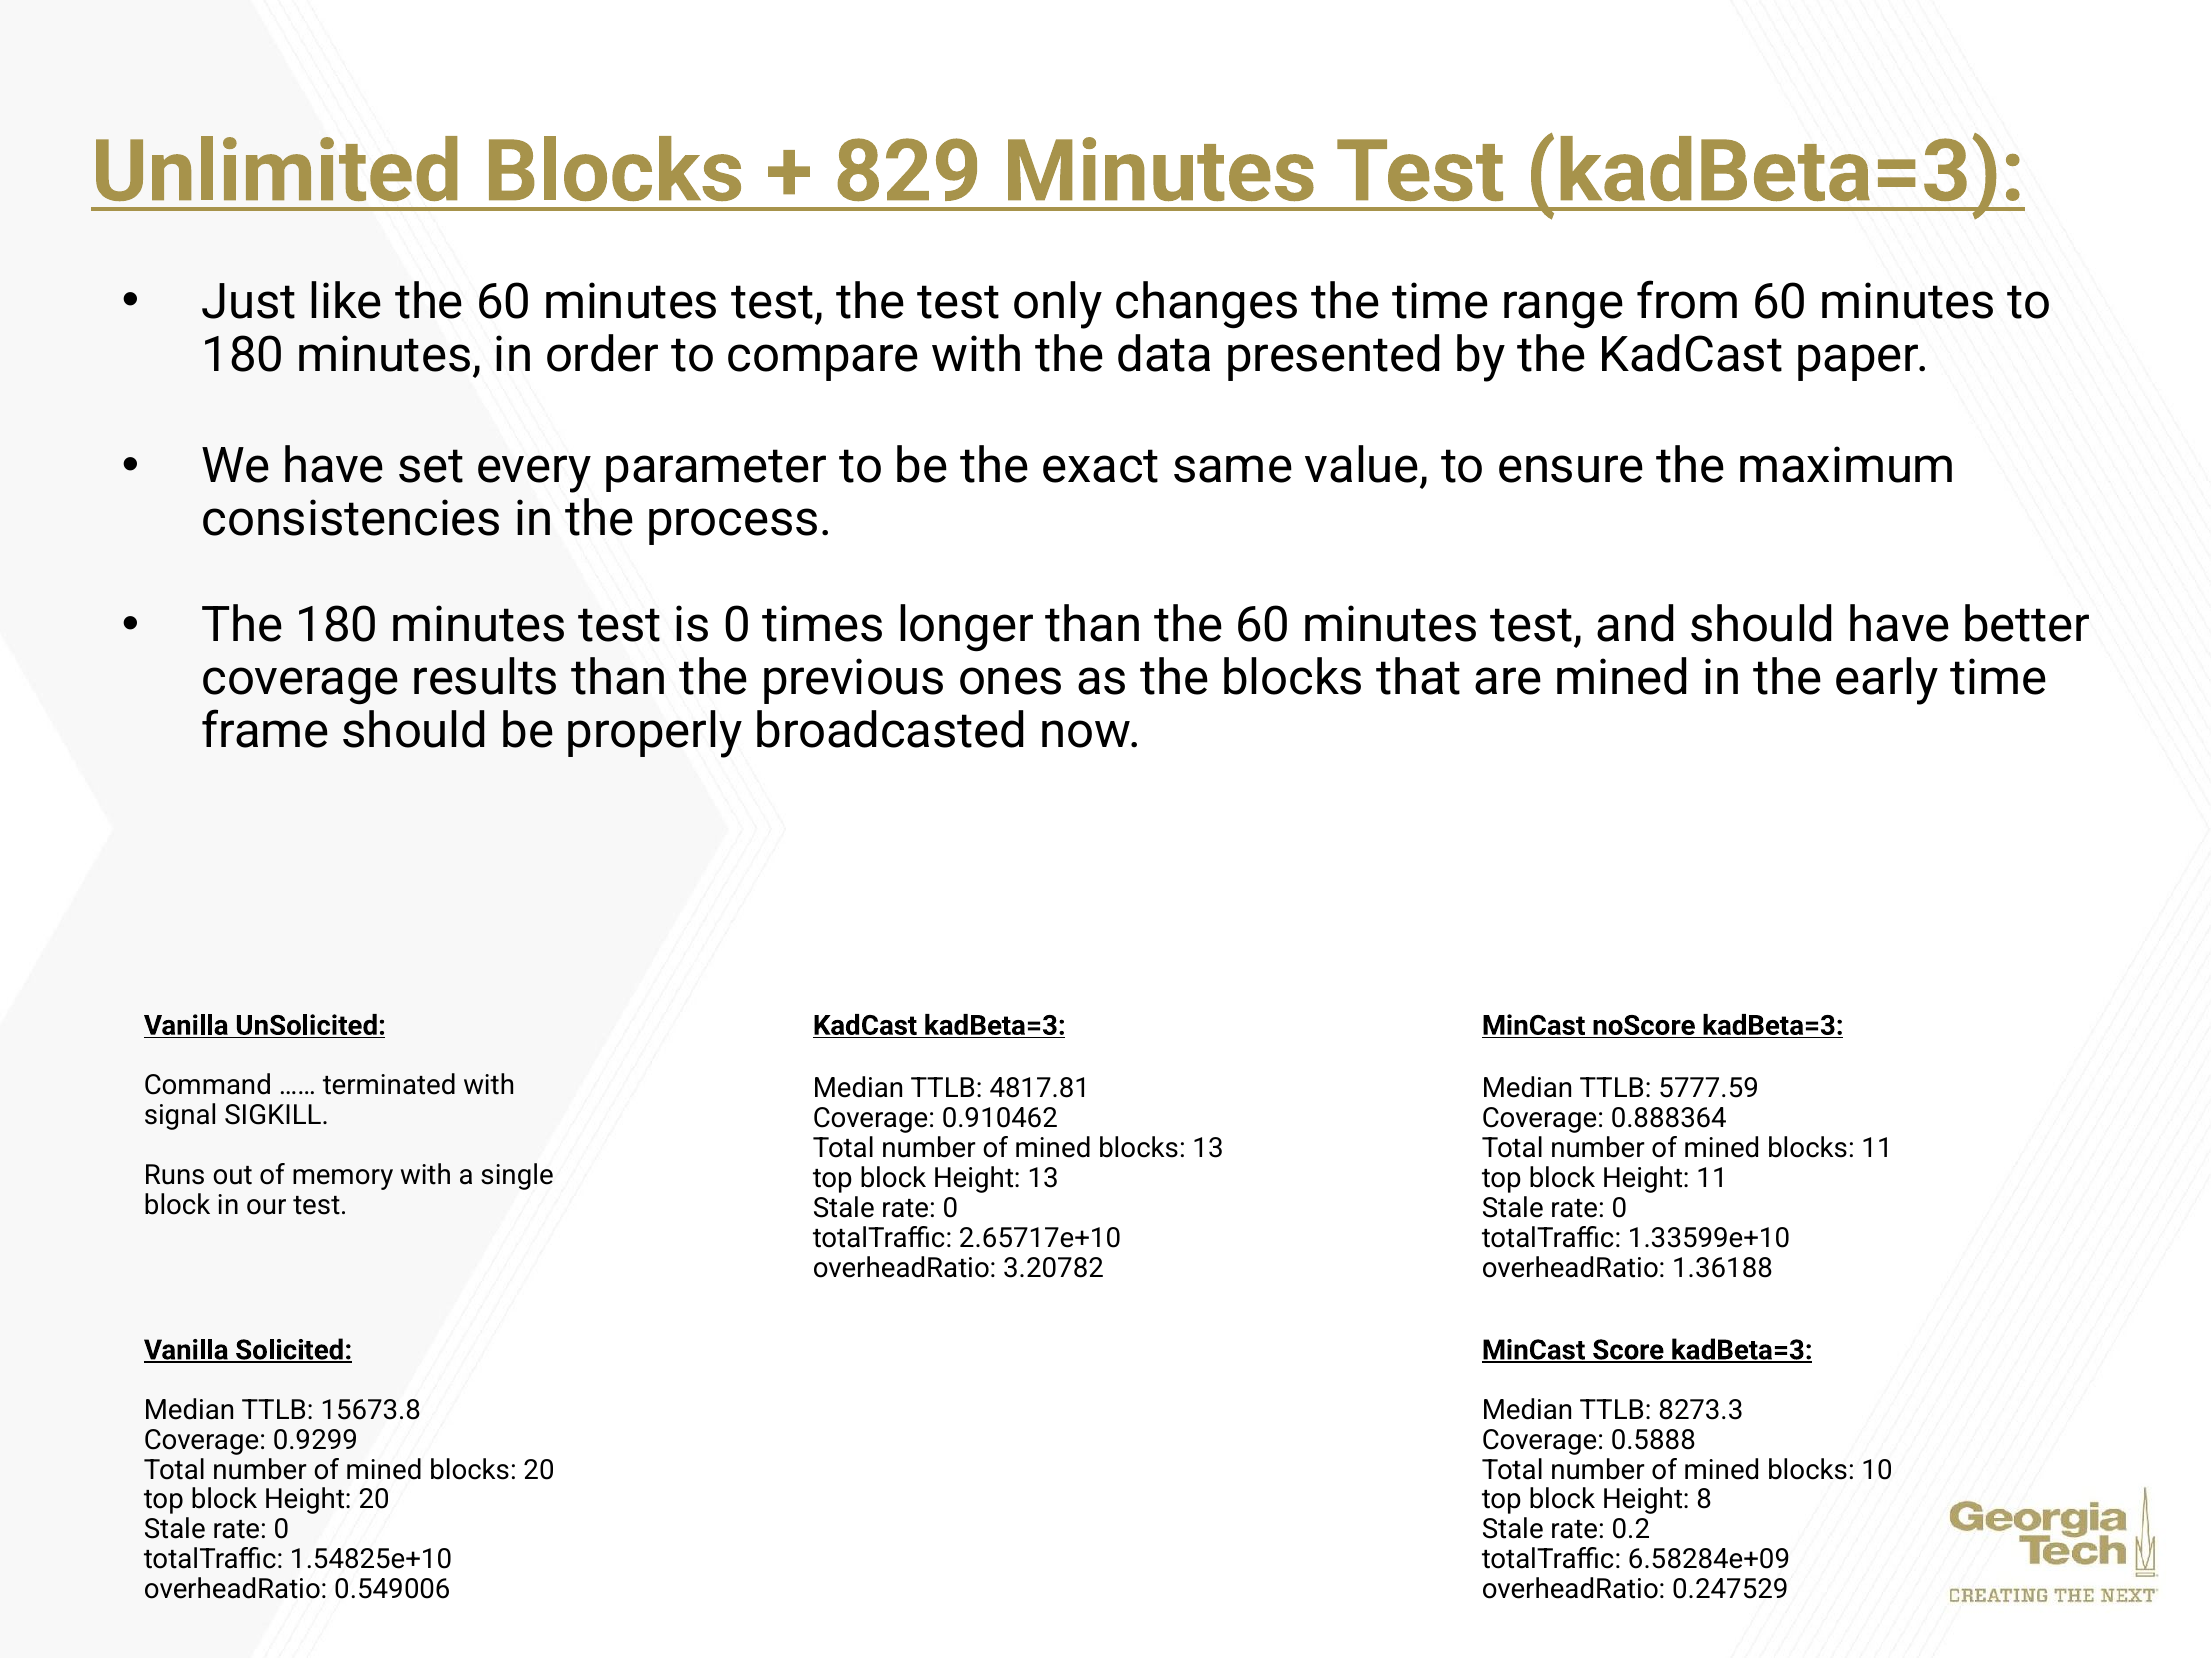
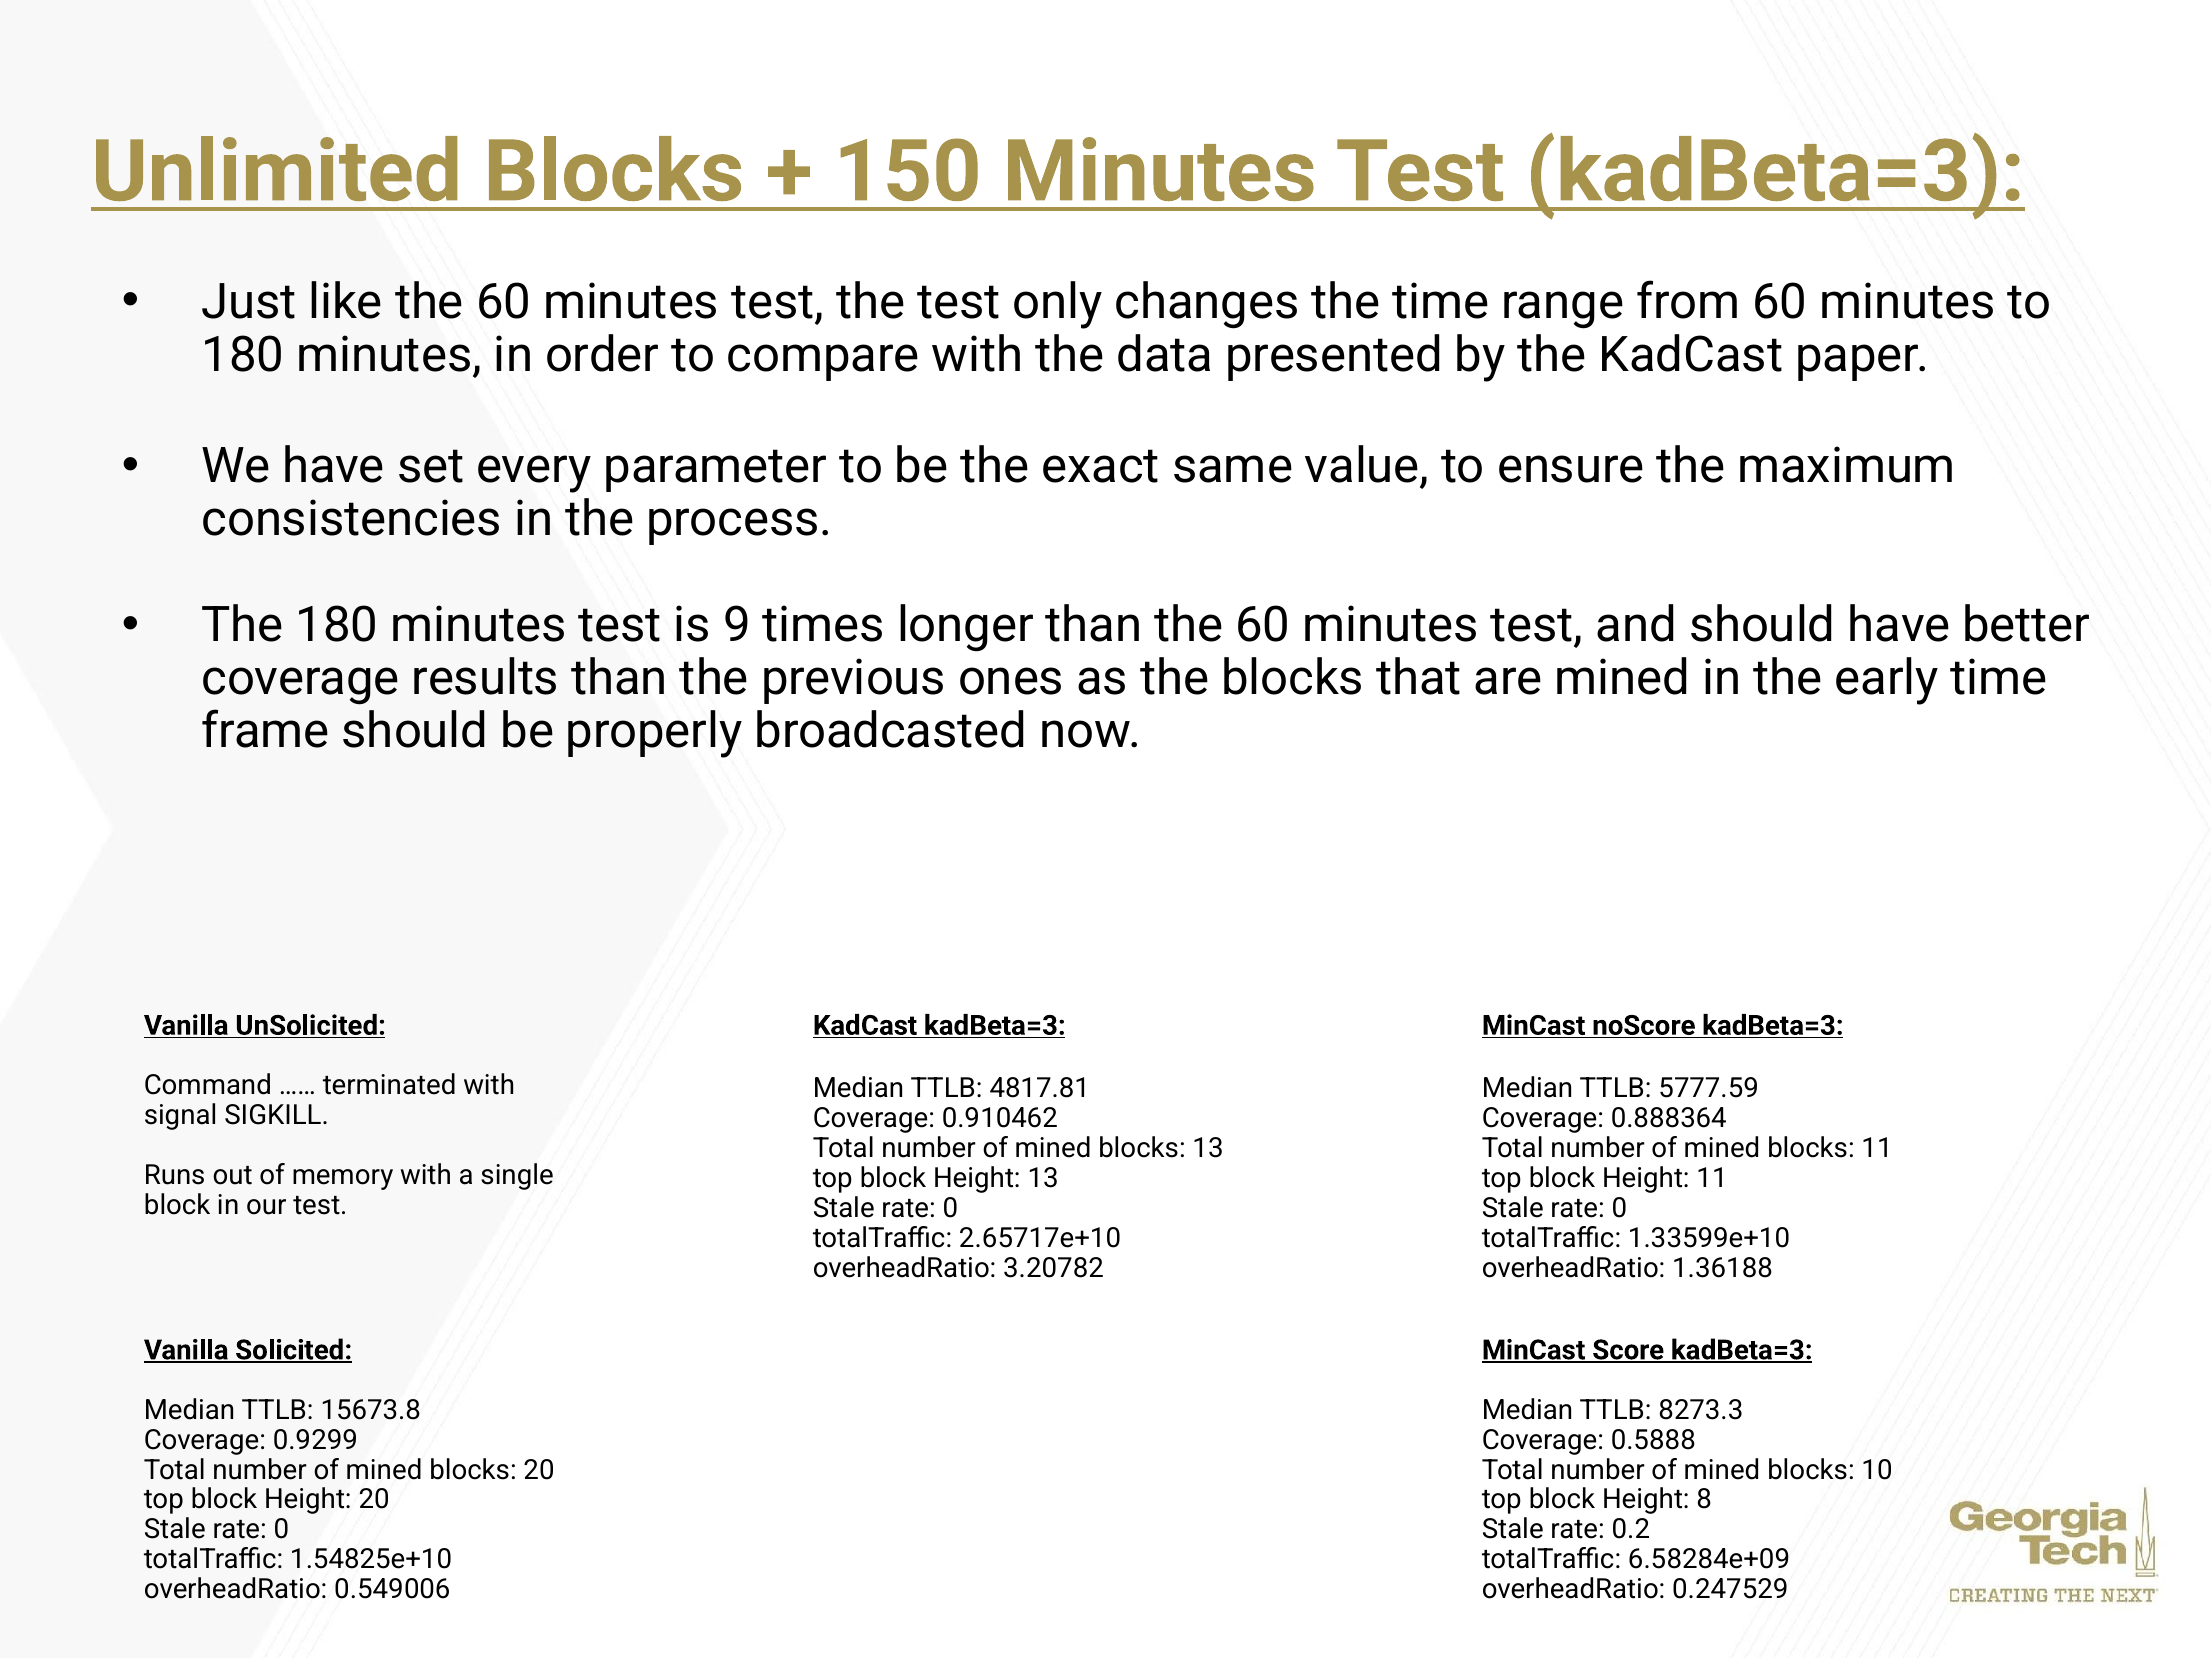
829: 829 -> 150 (908, 172)
is 0: 0 -> 9 (737, 626)
